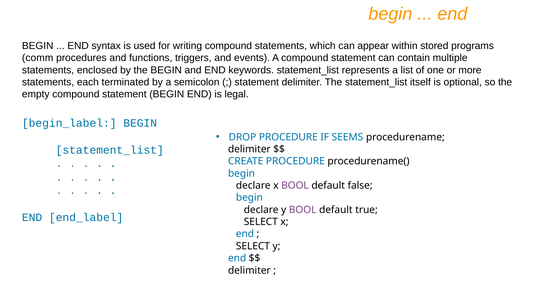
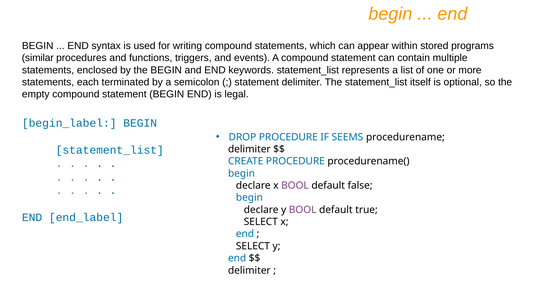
comm: comm -> similar (38, 58)
